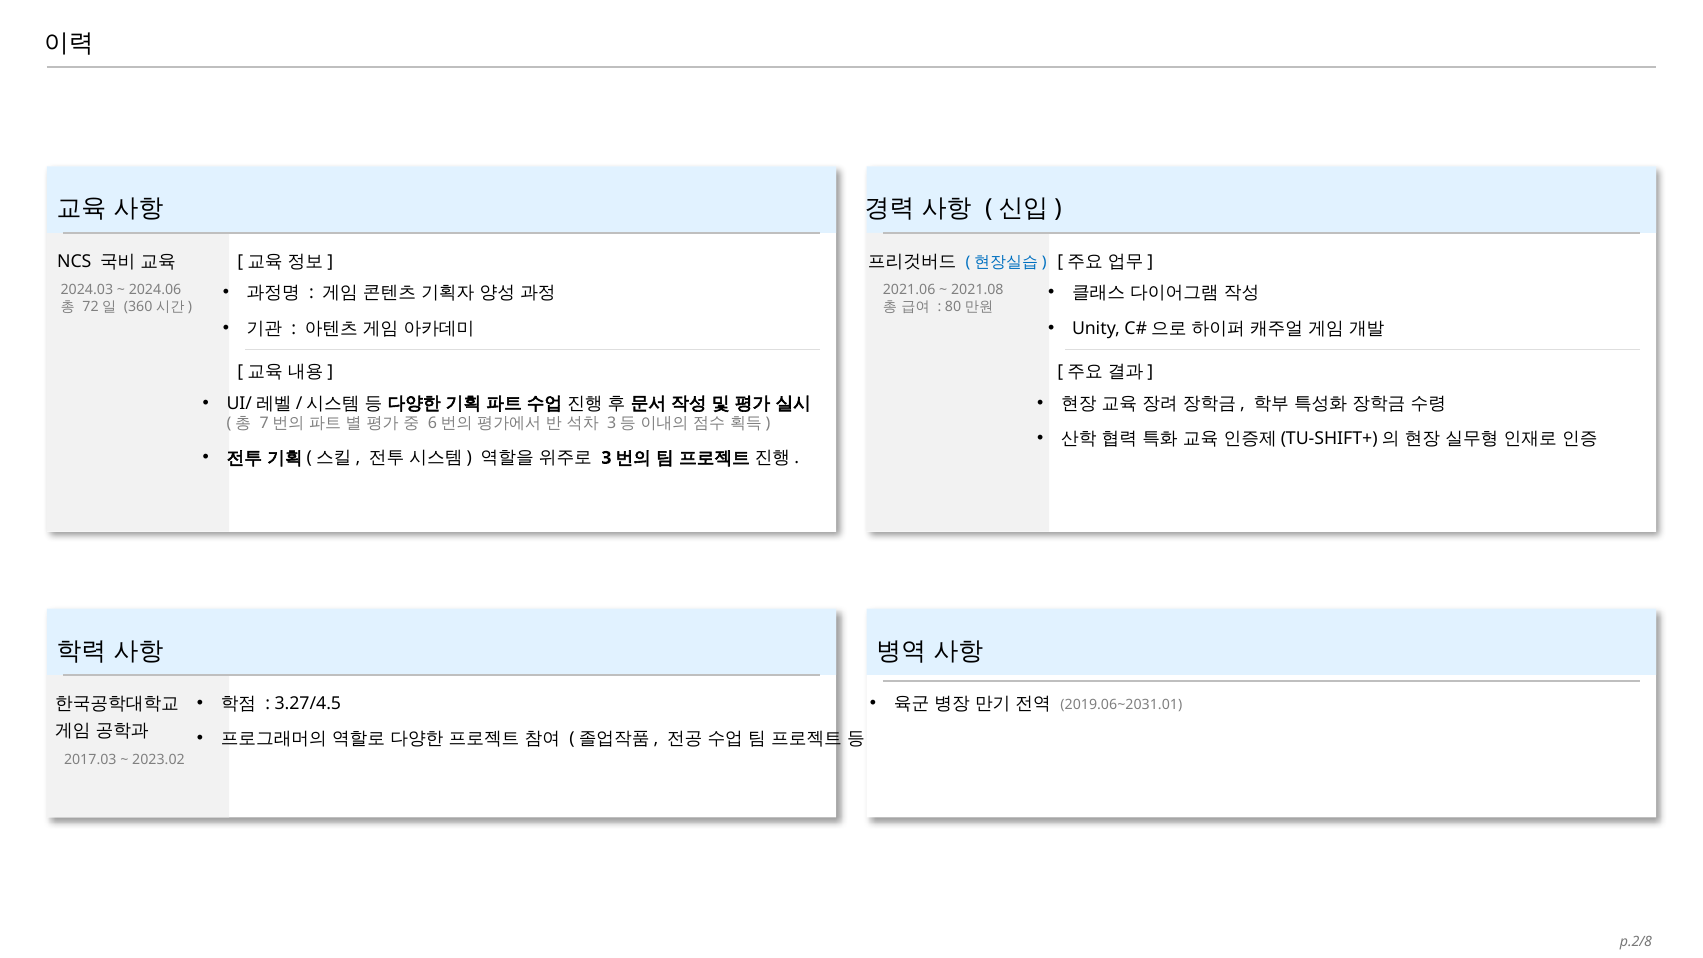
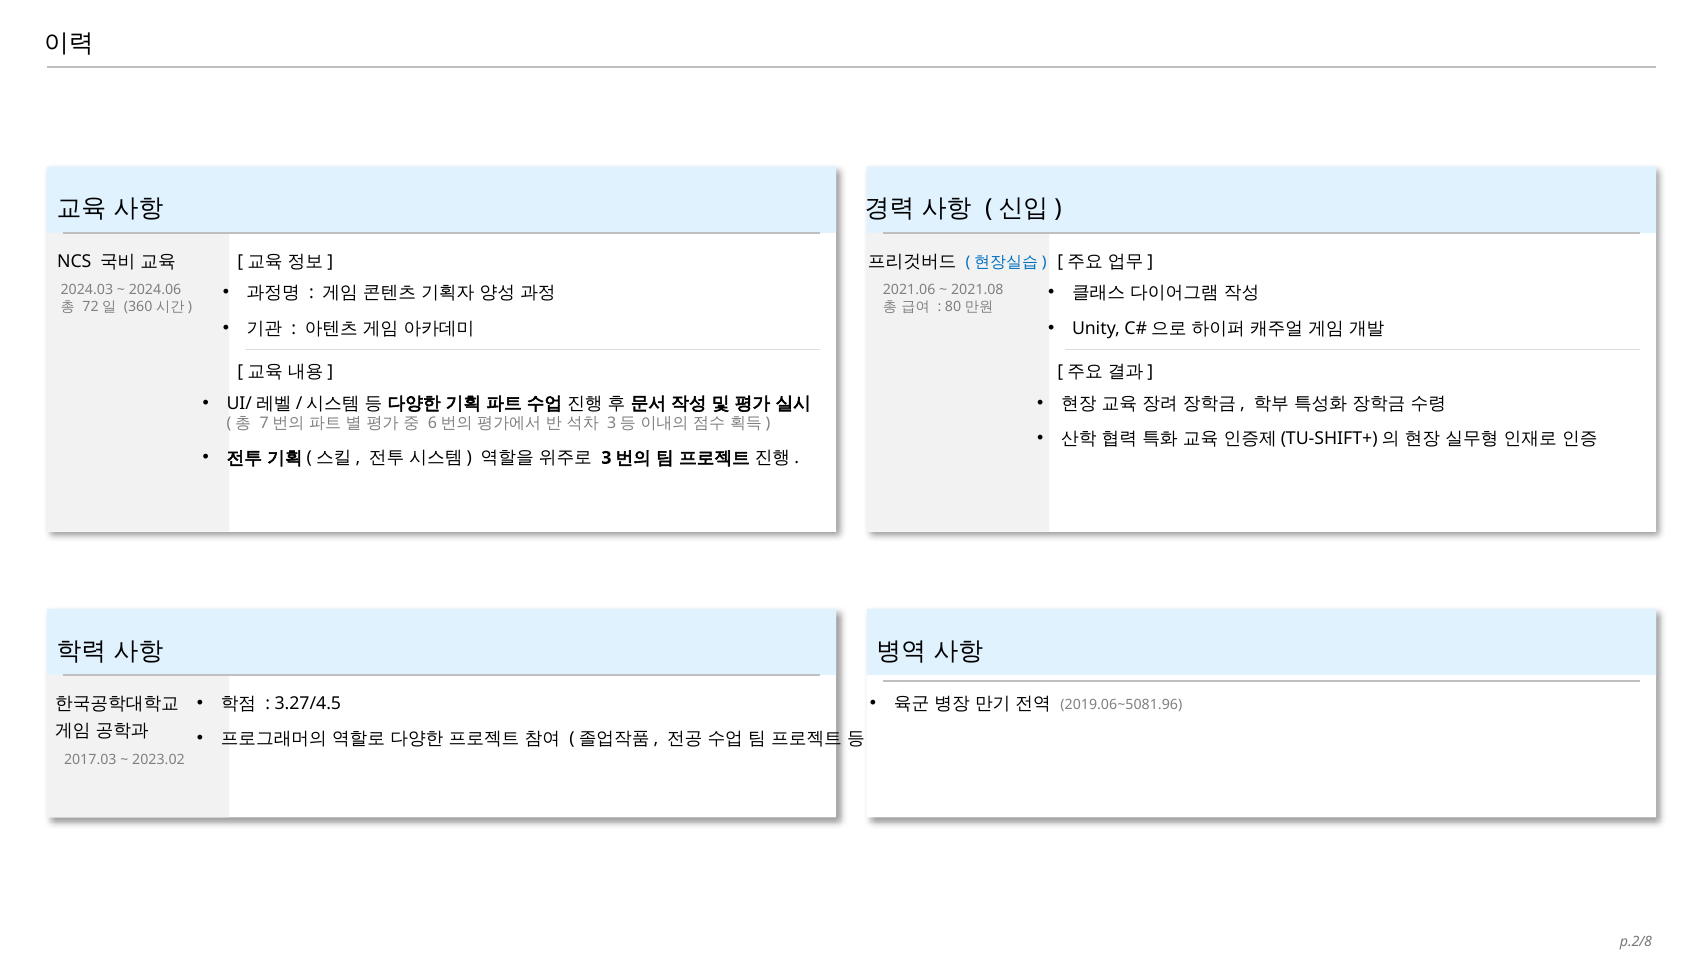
2019.06~2031.01: 2019.06~2031.01 -> 2019.06~5081.96 (1121, 705)
